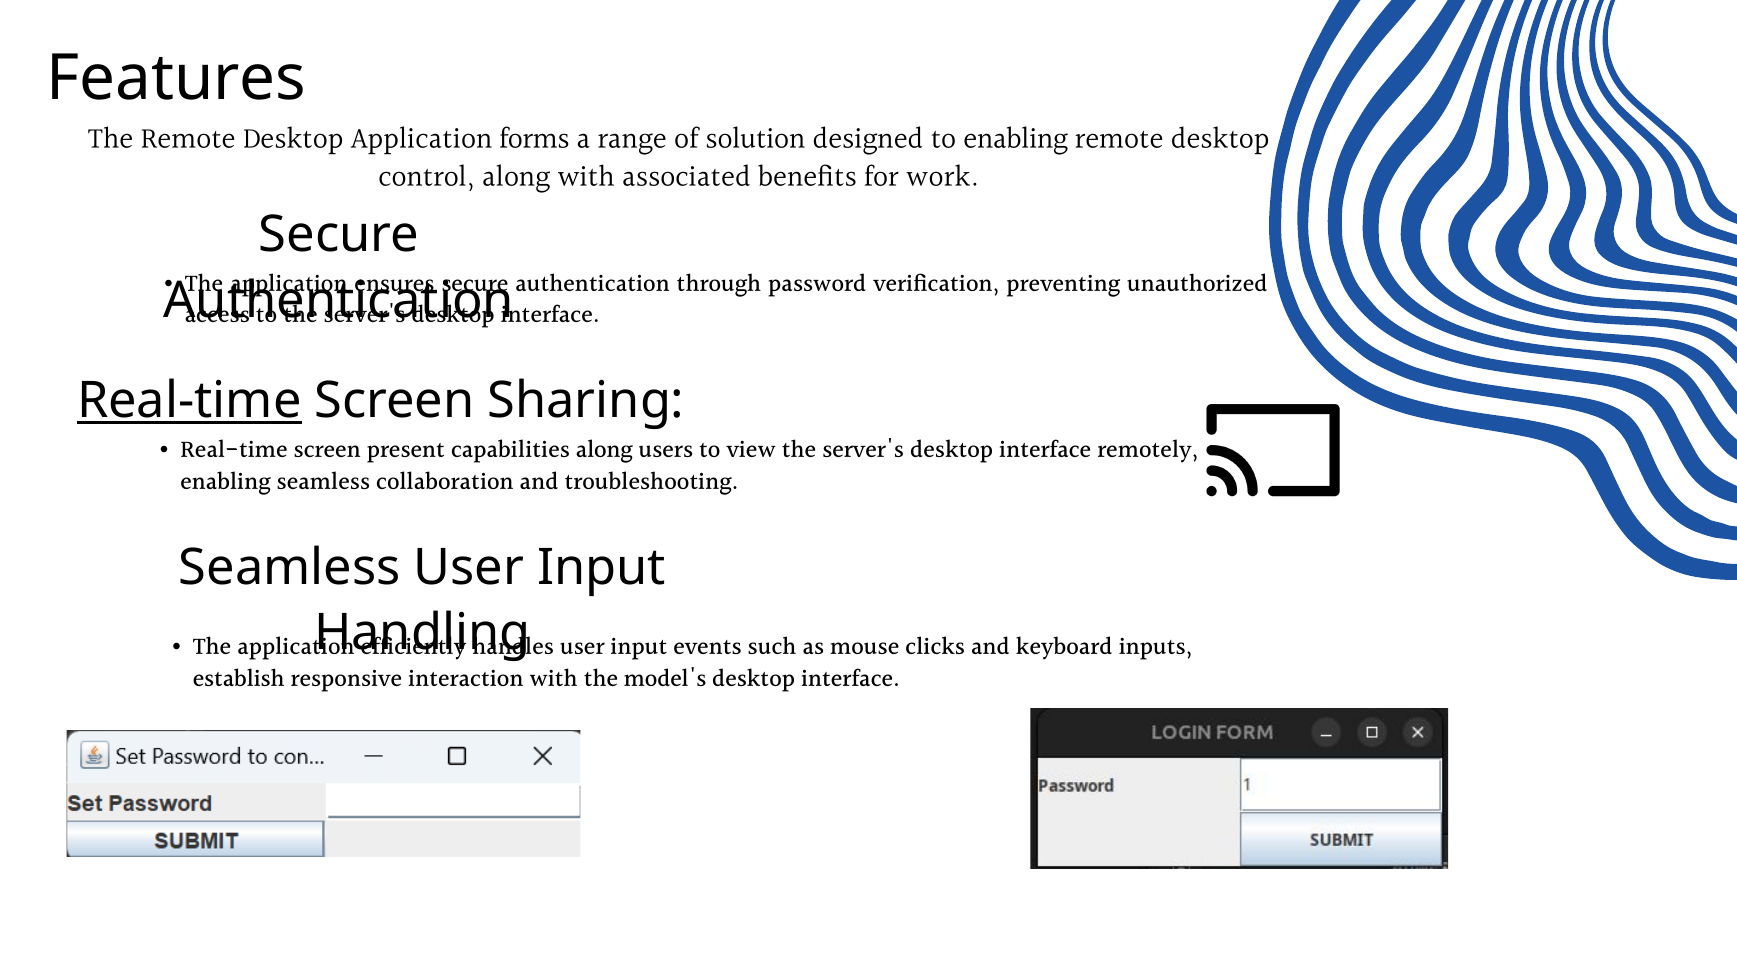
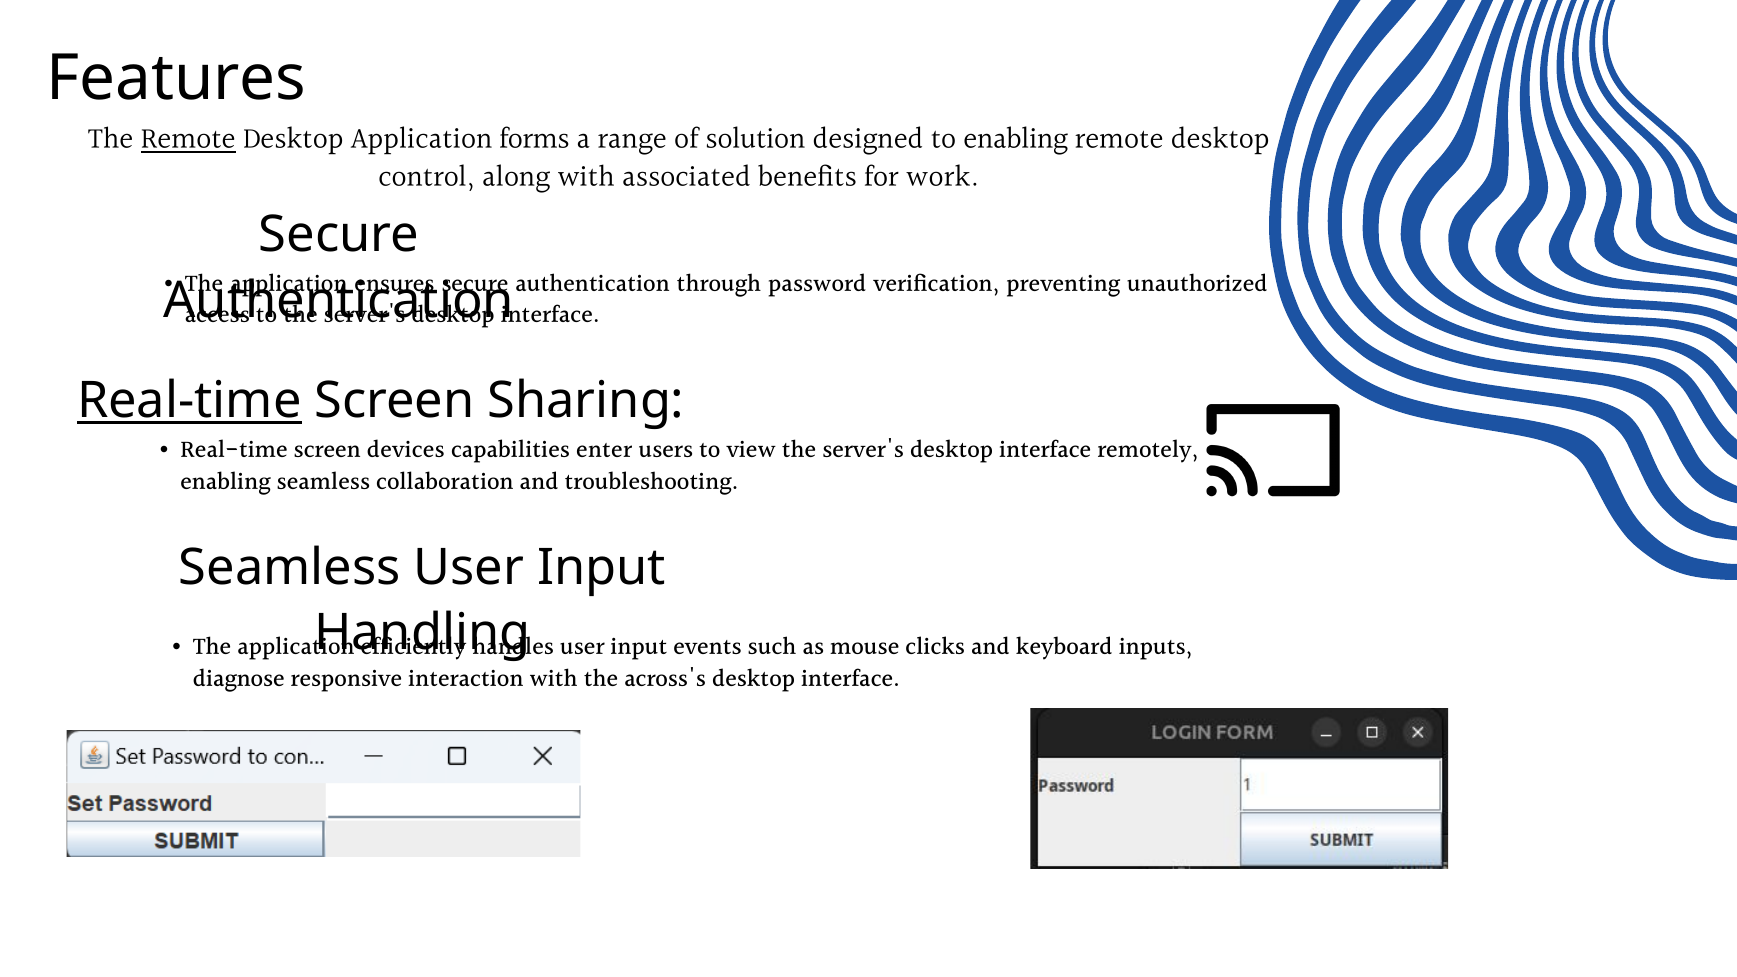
Remote underline: none -> present (188, 139)
present: present -> devices (406, 451)
capabilities along: along -> enter (604, 451)
establish: establish -> diagnose (239, 679)
model's: model's -> across's (665, 679)
